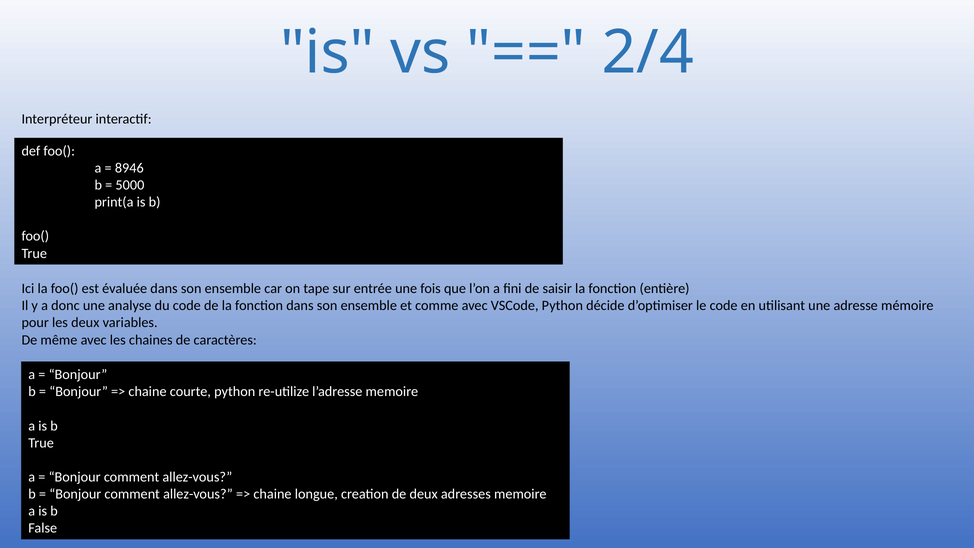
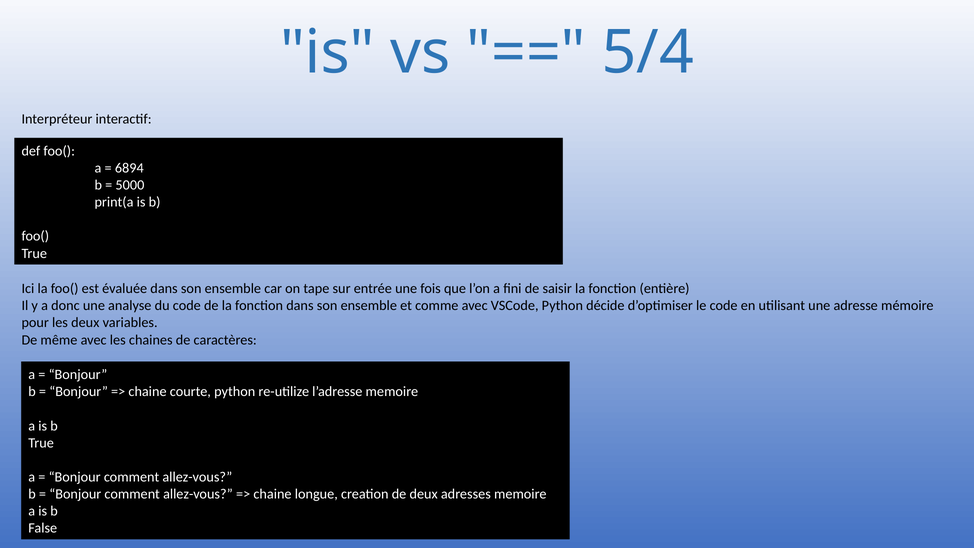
2/4: 2/4 -> 5/4 (648, 53)
8946: 8946 -> 6894 (129, 168)
